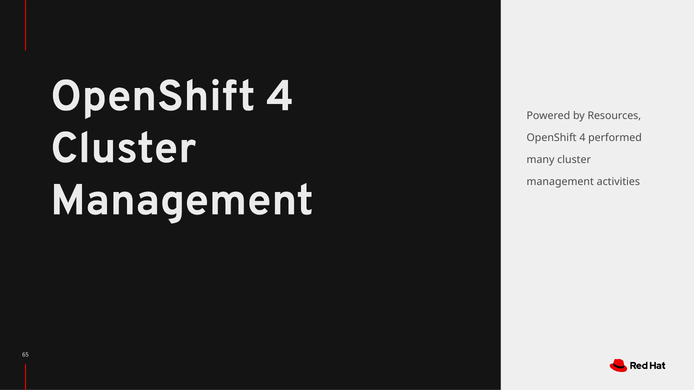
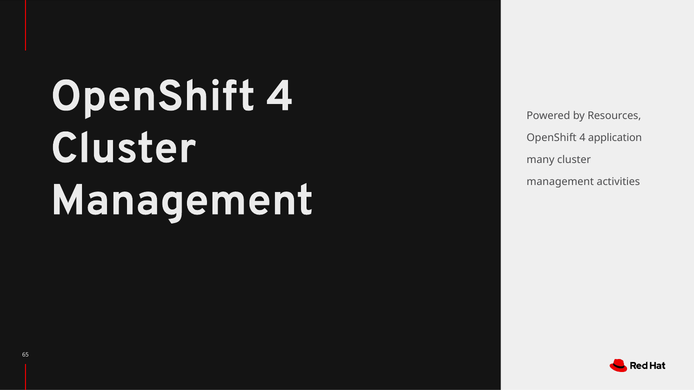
performed: performed -> application (615, 138)
